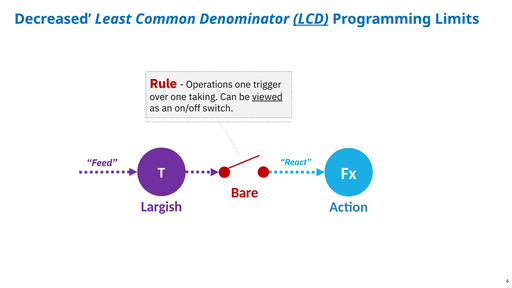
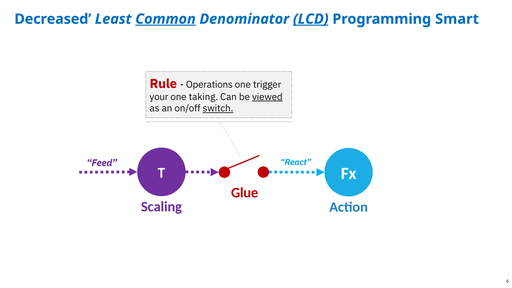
Common underline: none -> present (165, 19)
Limits: Limits -> Smart (457, 19)
over: over -> your (159, 97)
switch underline: none -> present (218, 108)
Bare: Bare -> Glue (245, 193)
Largish: Largish -> Scaling (161, 207)
